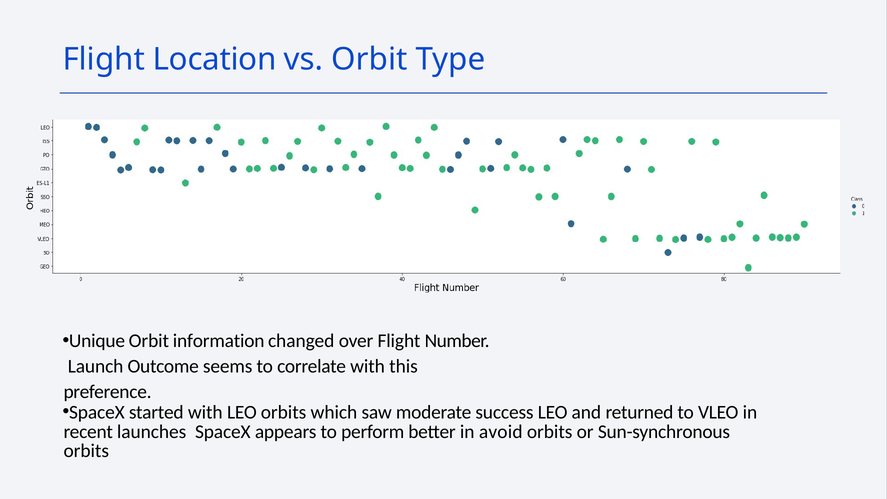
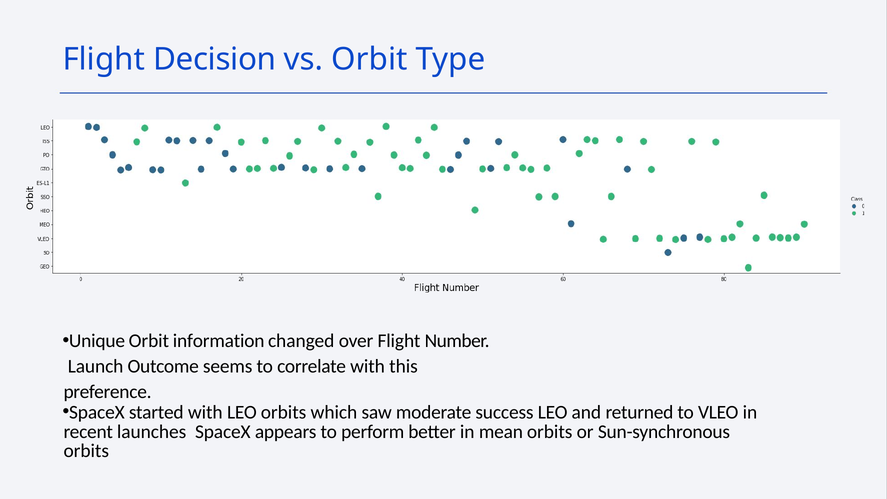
Location: Location -> Decision (215, 59)
avoid: avoid -> mean (501, 432)
